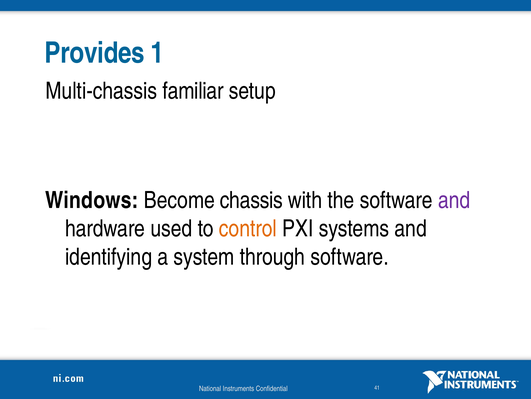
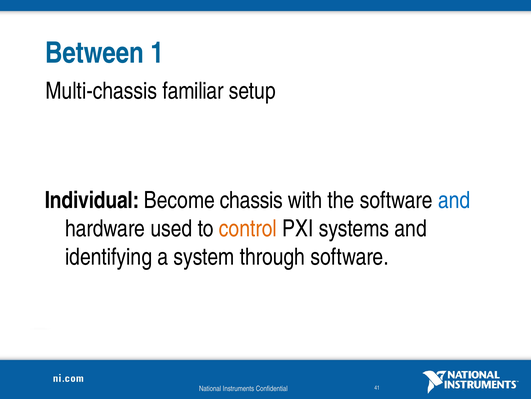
Provides: Provides -> Between (95, 53)
Windows: Windows -> Individual (92, 200)
and colour: purple -> blue (454, 200)
